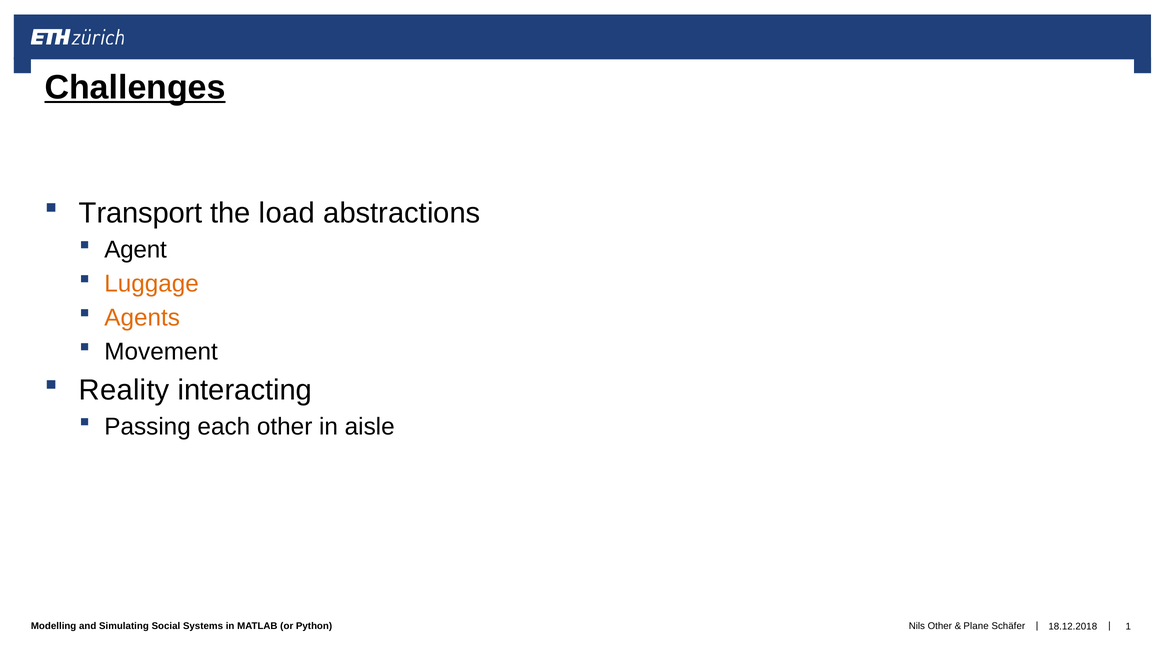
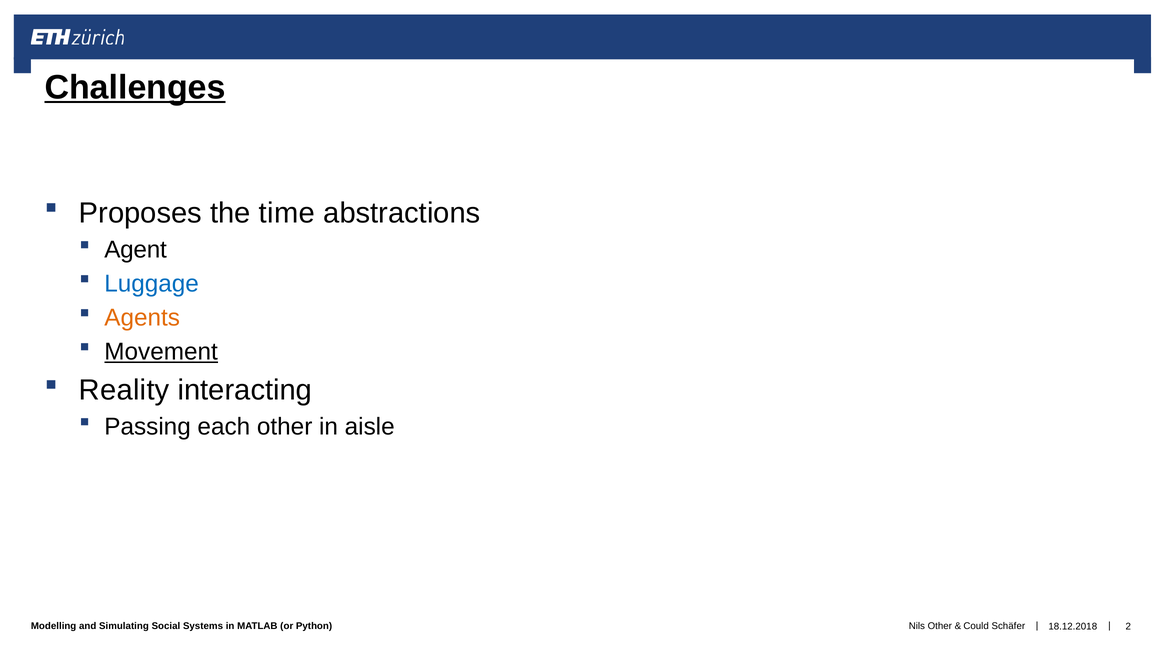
Transport: Transport -> Proposes (140, 213)
load: load -> time (287, 213)
Luggage colour: orange -> blue (152, 284)
Movement underline: none -> present (161, 352)
Plane: Plane -> Could (976, 626)
1: 1 -> 2 (1128, 626)
